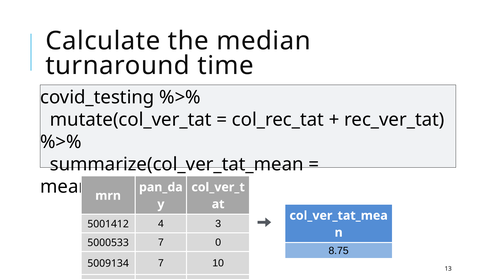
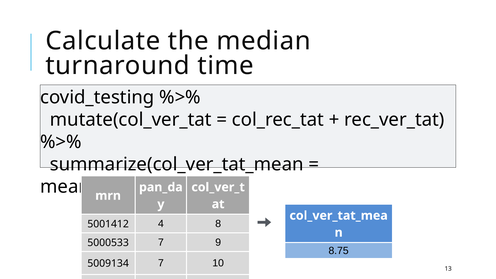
4 3: 3 -> 8 (218, 224)
0: 0 -> 9 (218, 242)
